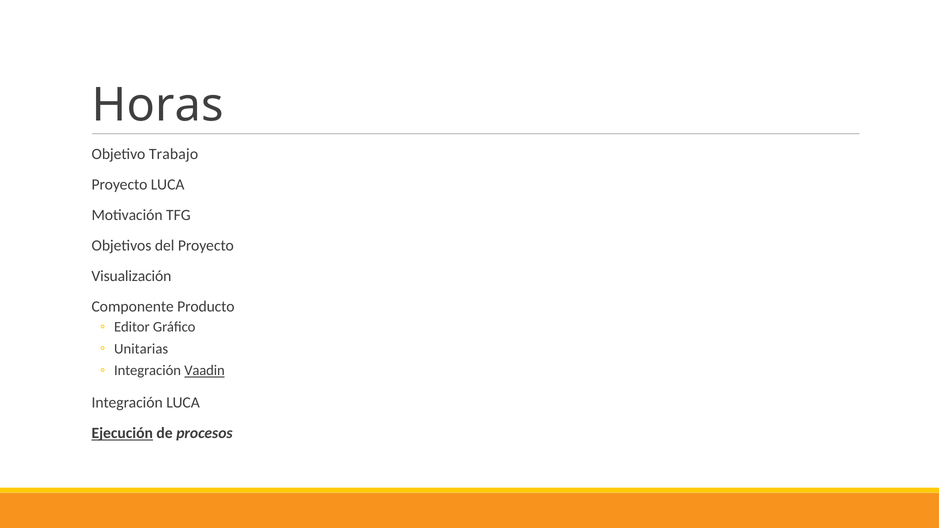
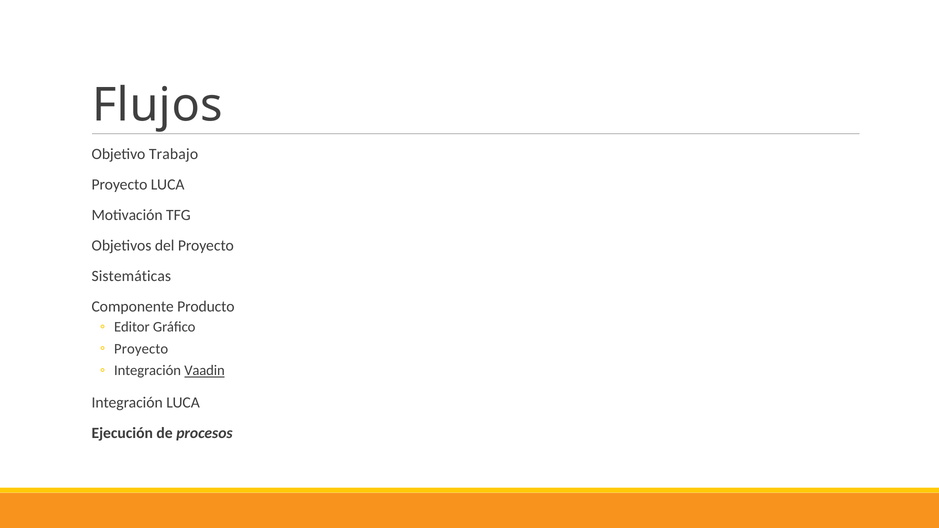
Horas: Horas -> Flujos (158, 105)
Visualización: Visualización -> Sistemáticas (131, 276)
Unitarias: Unitarias -> Proyecto (141, 349)
Ejecución underline: present -> none (122, 433)
